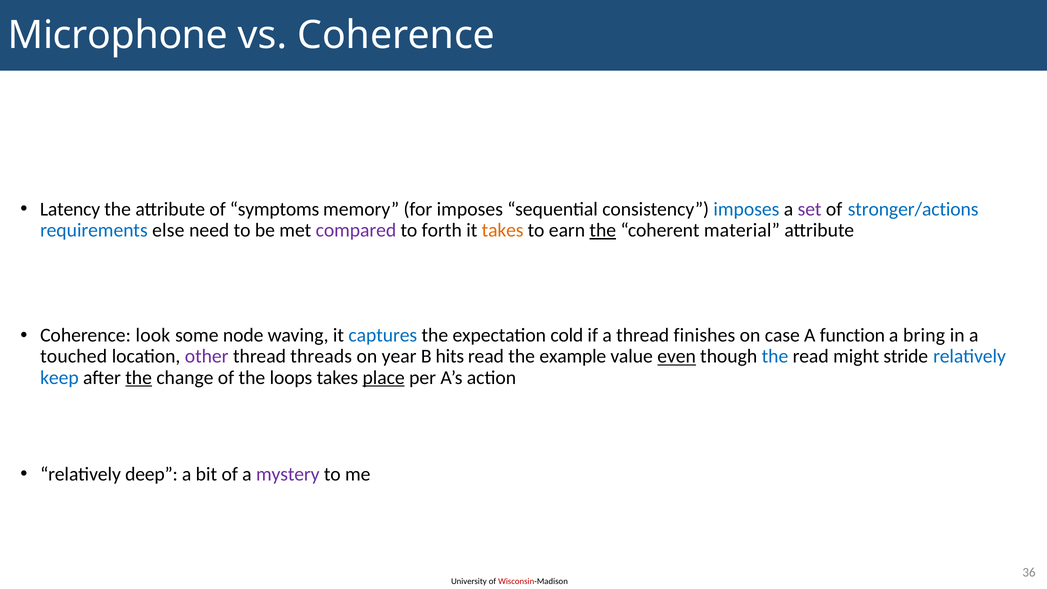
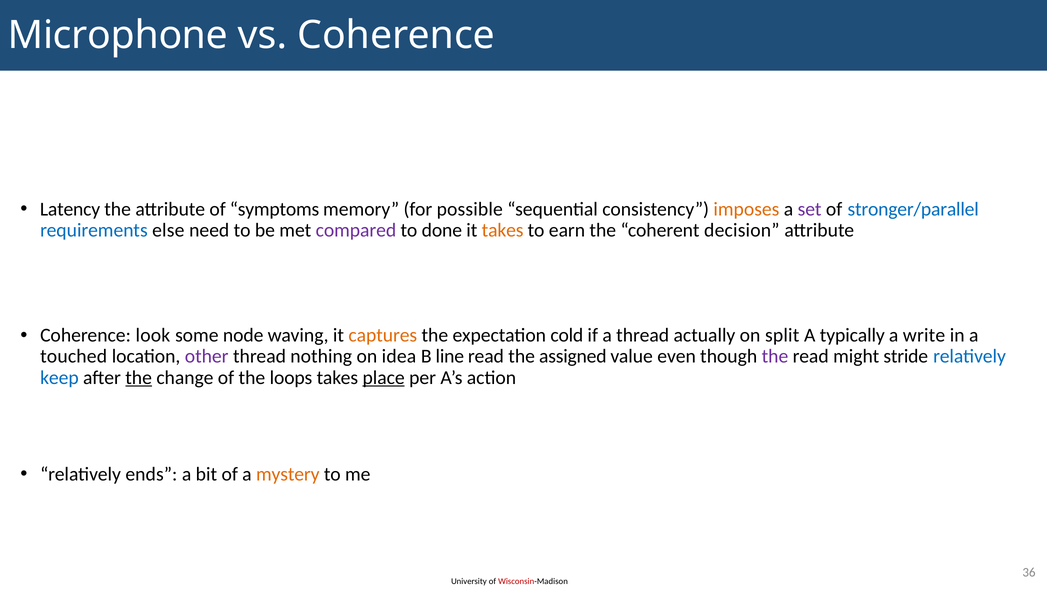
for imposes: imposes -> possible (470, 209)
imposes colour: blue -> orange (746, 209)
stronger/actions: stronger/actions -> stronger/parallel (913, 209)
forth: forth -> done (442, 230)
the underline: present -> none (603, 230)
material: material -> decision (742, 230)
captures colour: blue -> orange (383, 335)
finishes: finishes -> actually (704, 335)
case: case -> split (782, 335)
function: function -> typically (852, 335)
bring: bring -> write (924, 335)
threads: threads -> nothing (321, 356)
year: year -> idea (399, 356)
hits: hits -> line (450, 356)
example: example -> assigned (573, 356)
even underline: present -> none (677, 356)
the colour: blue -> purple (775, 356)
deep: deep -> ends (151, 474)
mystery colour: purple -> orange (288, 474)
